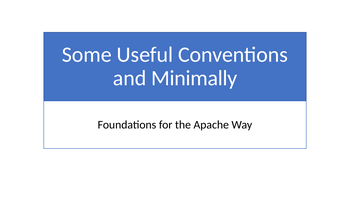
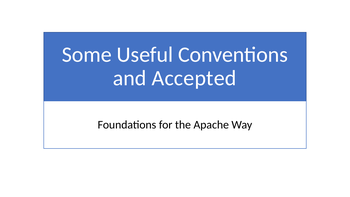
Minimally: Minimally -> Accepted (194, 78)
